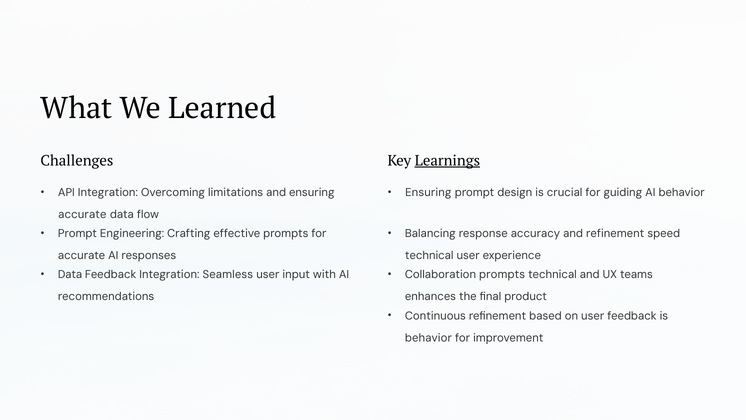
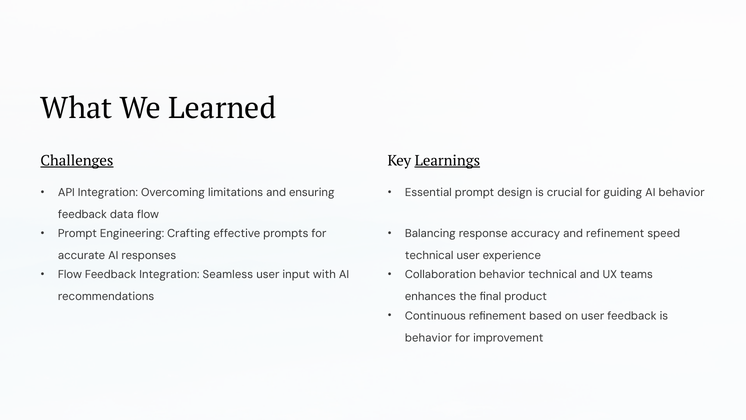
Challenges underline: none -> present (77, 160)
Ensuring: Ensuring -> Essential (428, 192)
accurate: accurate -> feedback (82, 214)
Data: Data -> Flow (70, 274)
Collaboration prompts: prompts -> behavior (502, 274)
